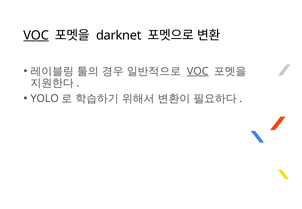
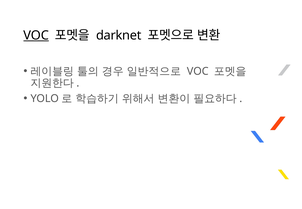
VOC underline: present -> none (198, 71)
